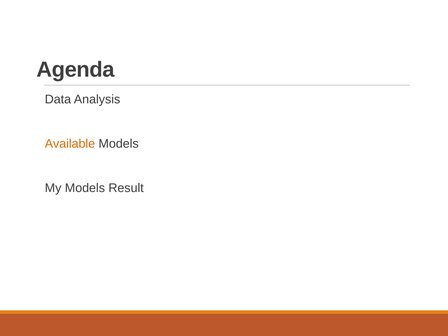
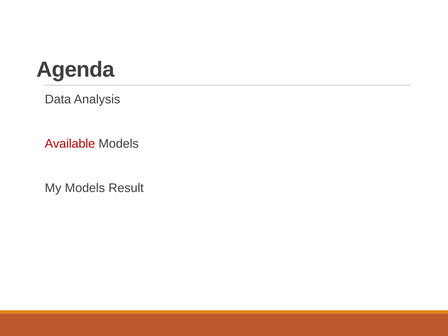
Available colour: orange -> red (70, 144)
